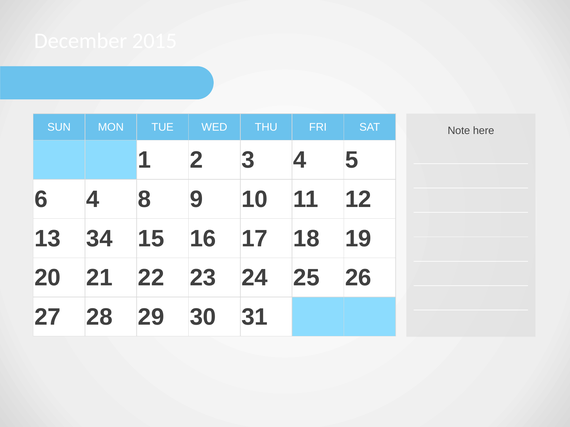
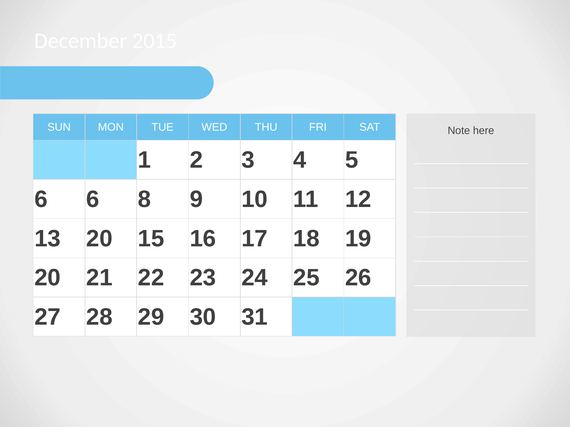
6 4: 4 -> 6 (93, 200)
13 34: 34 -> 20 (99, 239)
